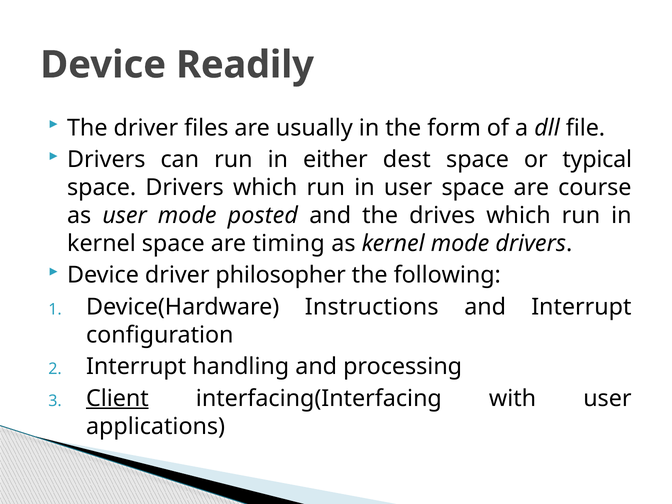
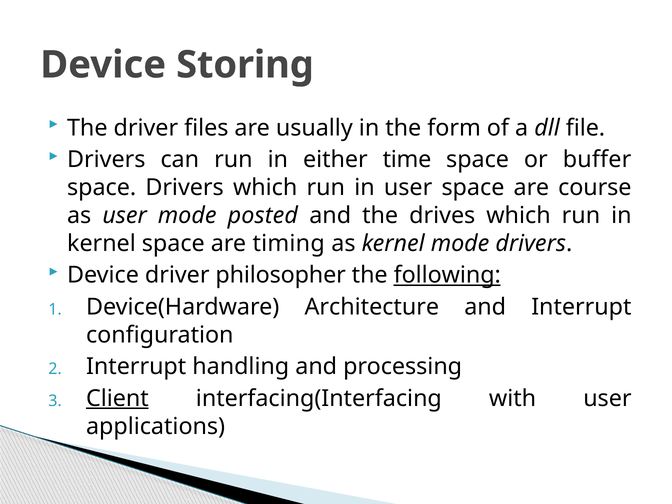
Readily: Readily -> Storing (245, 65)
dest: dest -> time (407, 160)
typical: typical -> buffer (597, 160)
following underline: none -> present (447, 275)
Instructions: Instructions -> Architecture (372, 307)
